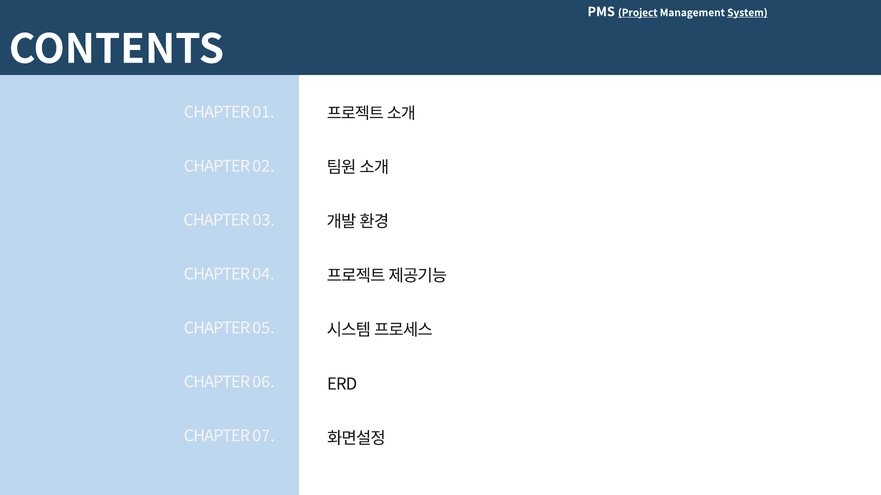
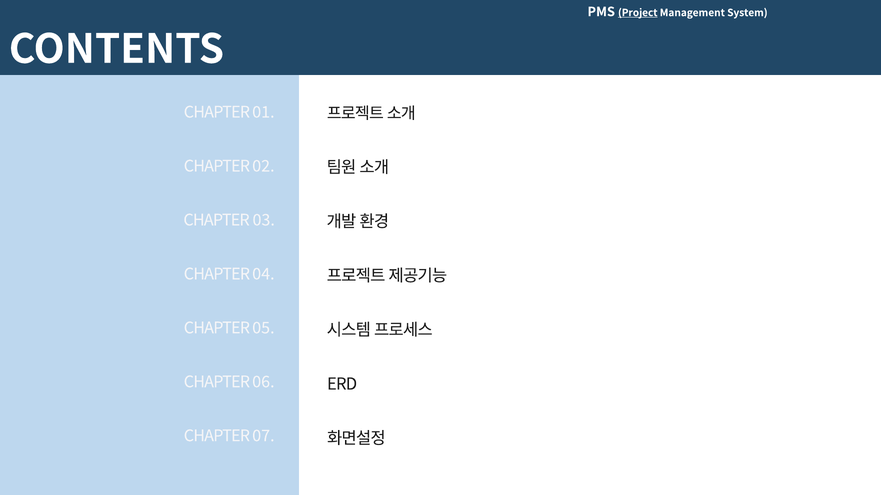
System underline: present -> none (747, 13)
